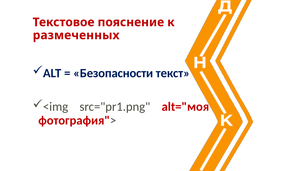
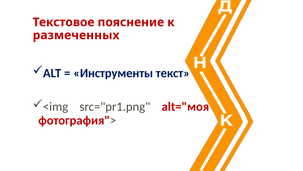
Безопасности: Безопасности -> Инструменты (113, 73)
